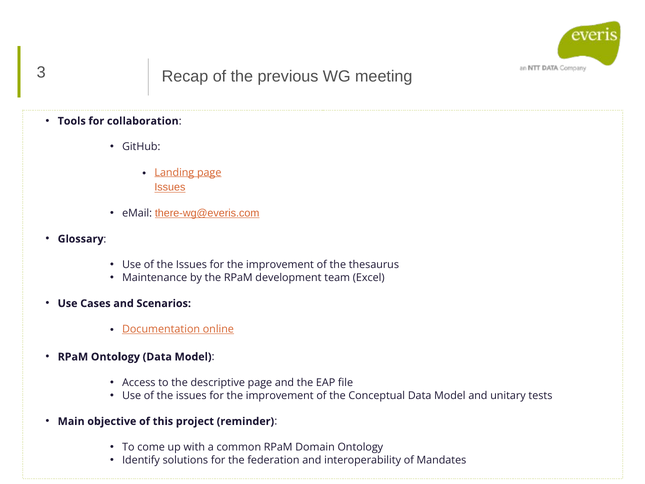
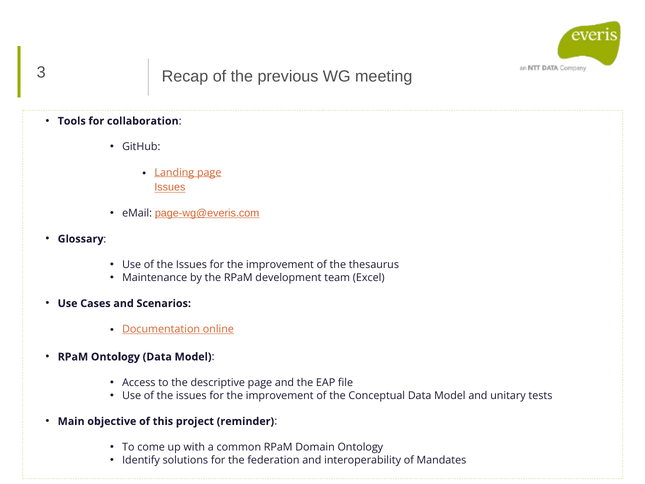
there-wg@everis.com: there-wg@everis.com -> page-wg@everis.com (207, 213)
